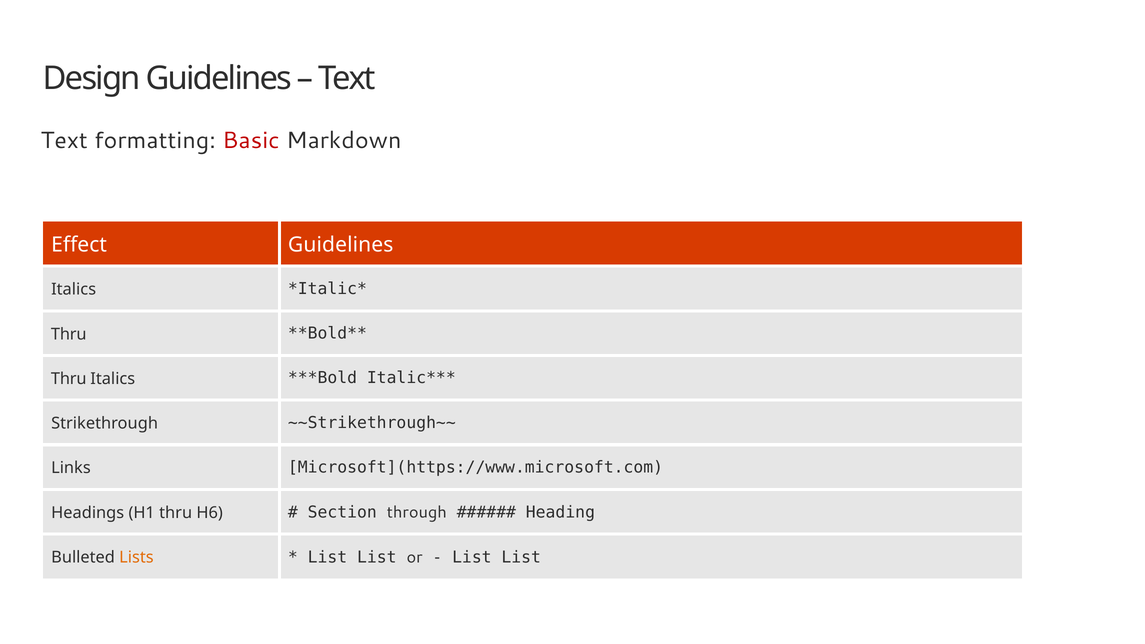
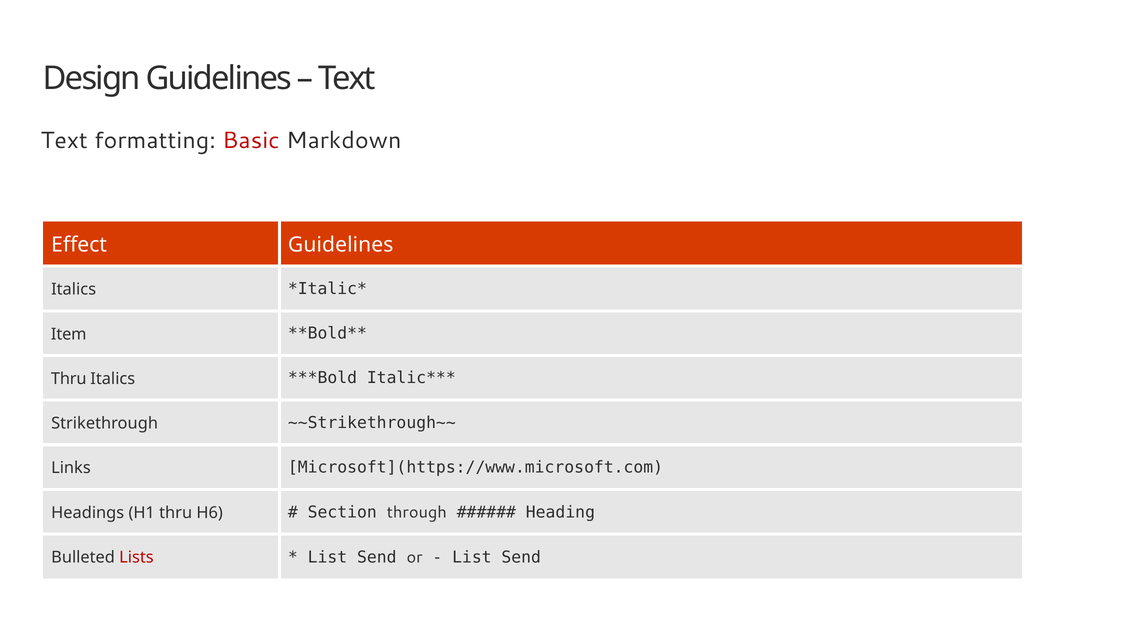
Thru: Thru -> Item (69, 334)
Lists colour: orange -> red (136, 557)
List: List -> Send (377, 557)
List: List -> Send (521, 557)
